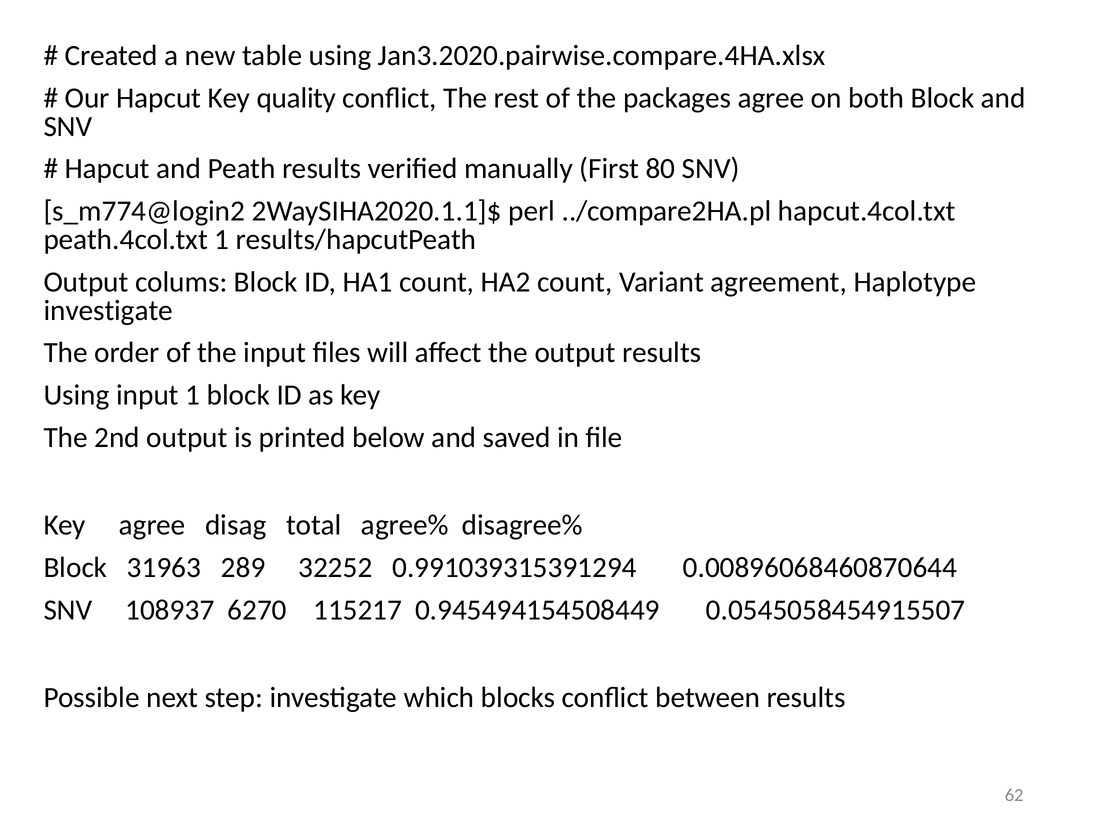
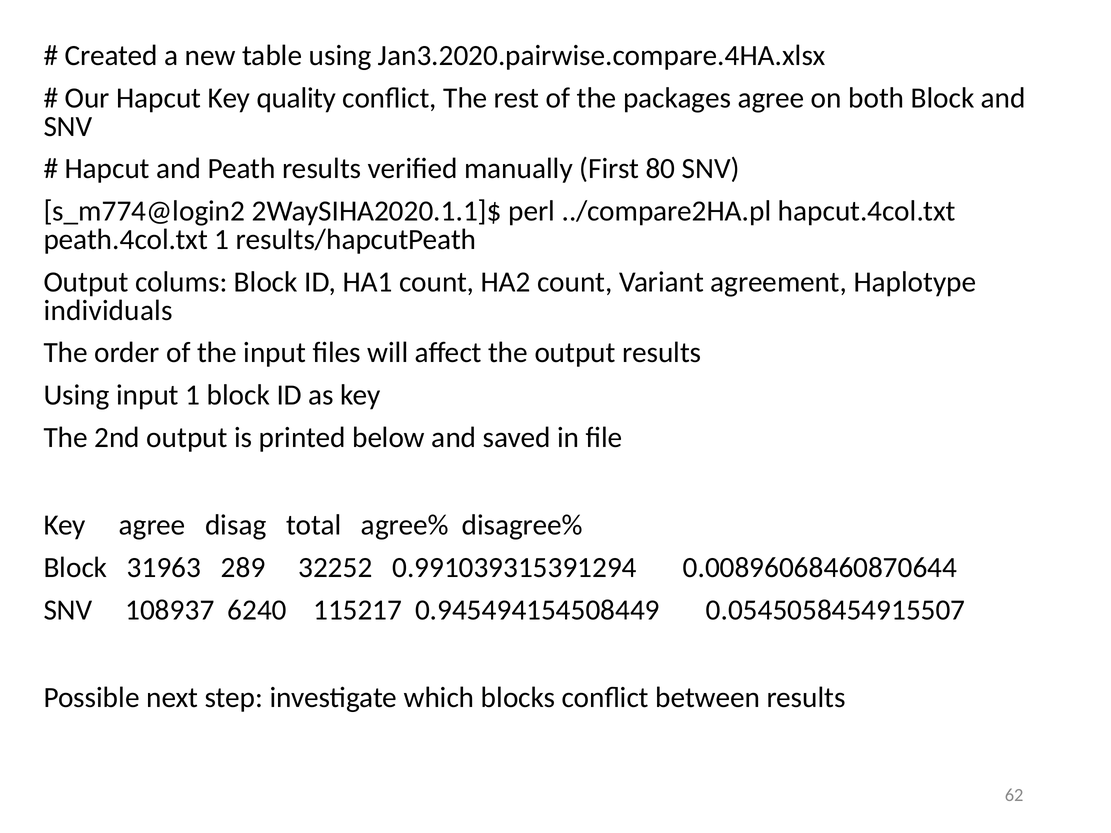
investigate: investigate -> individuals (108, 311)
6270: 6270 -> 6240 (257, 610)
